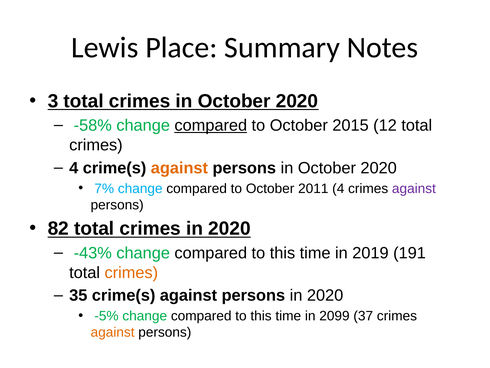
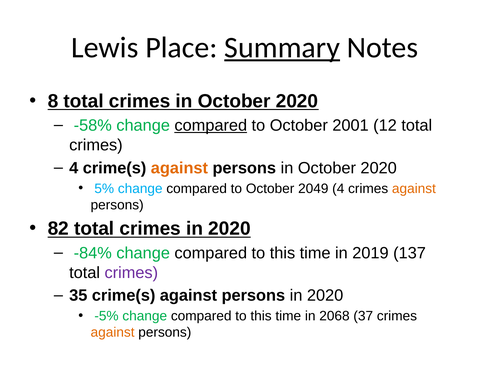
Summary underline: none -> present (282, 47)
3: 3 -> 8 (53, 101)
2015: 2015 -> 2001 (351, 125)
7%: 7% -> 5% (104, 188)
2011: 2011 -> 2049 (313, 188)
against colour: purple -> orange (414, 188)
-43%: -43% -> -84% (93, 253)
191: 191 -> 137 (410, 253)
crimes colour: orange -> purple (131, 272)
2099: 2099 -> 2068 (334, 316)
